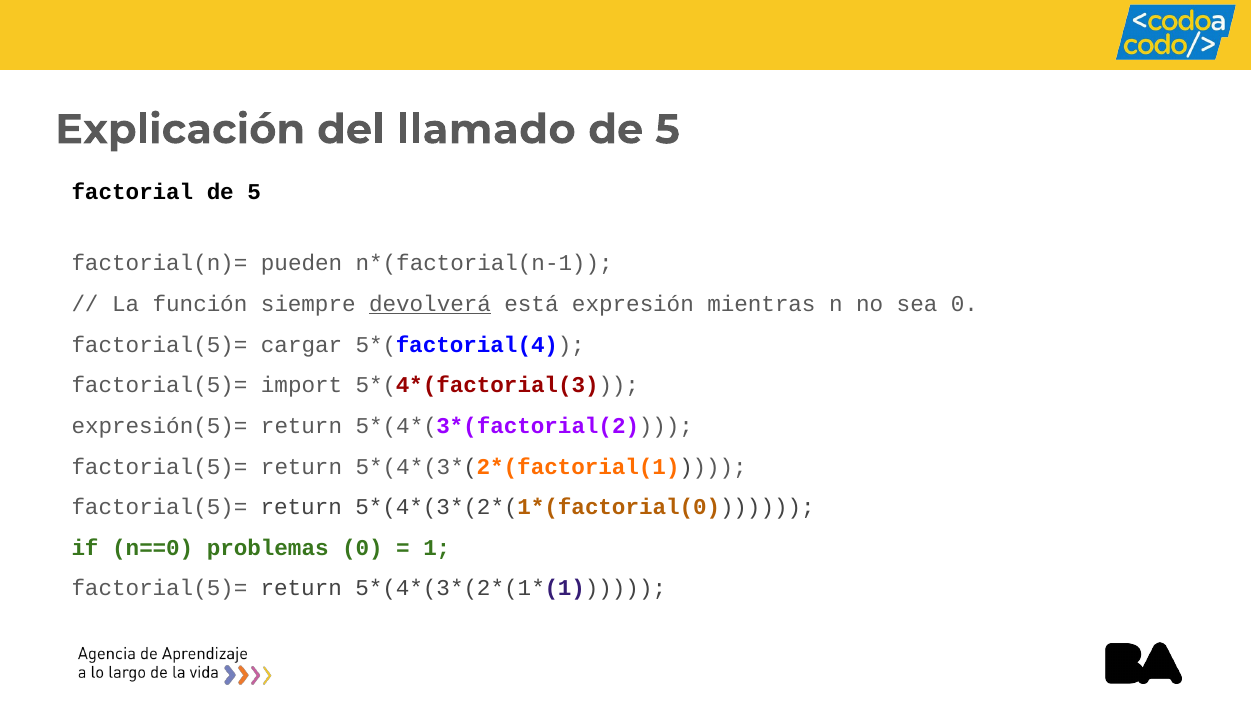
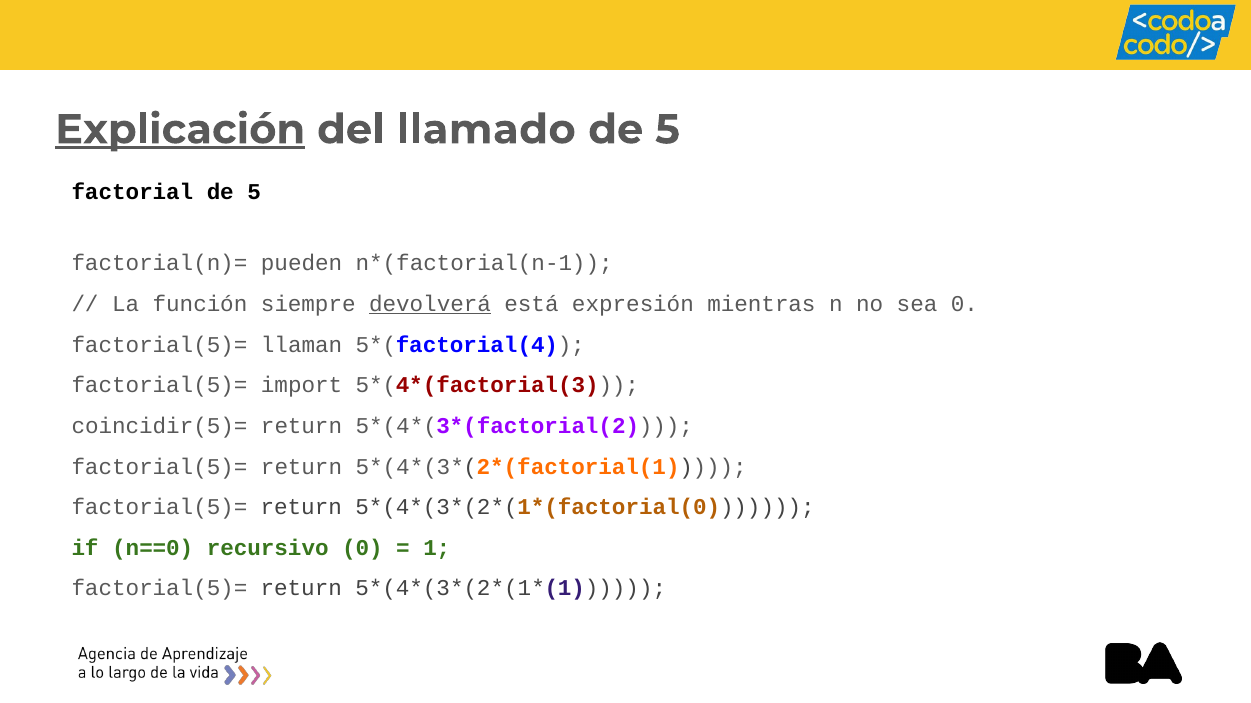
Explicación underline: none -> present (180, 130)
cargar: cargar -> llaman (302, 345)
expresión(5)=: expresión(5)= -> coincidir(5)= (160, 426)
problemas: problemas -> recursivo (268, 548)
